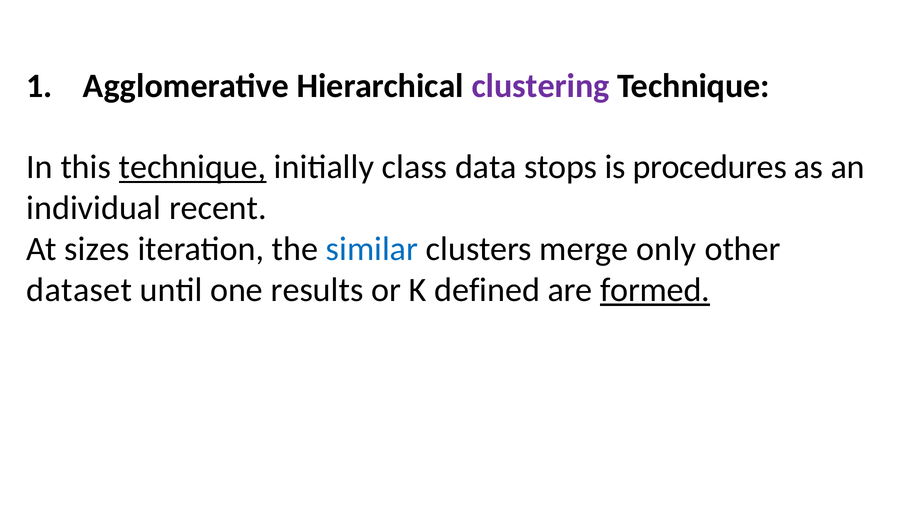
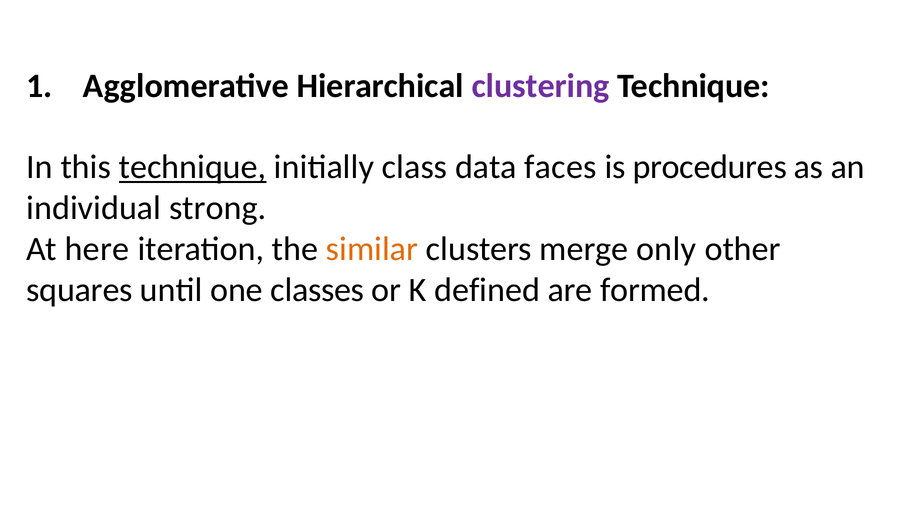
stops: stops -> faces (560, 167)
recent: recent -> strong (218, 208)
sizes: sizes -> here (97, 249)
similar colour: blue -> orange (372, 249)
dataset: dataset -> squares (80, 290)
results: results -> classes (317, 290)
formed underline: present -> none (655, 290)
